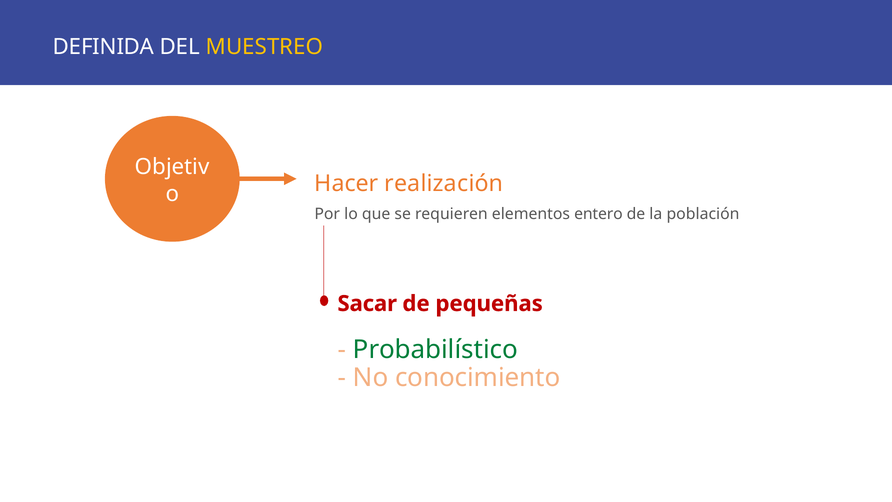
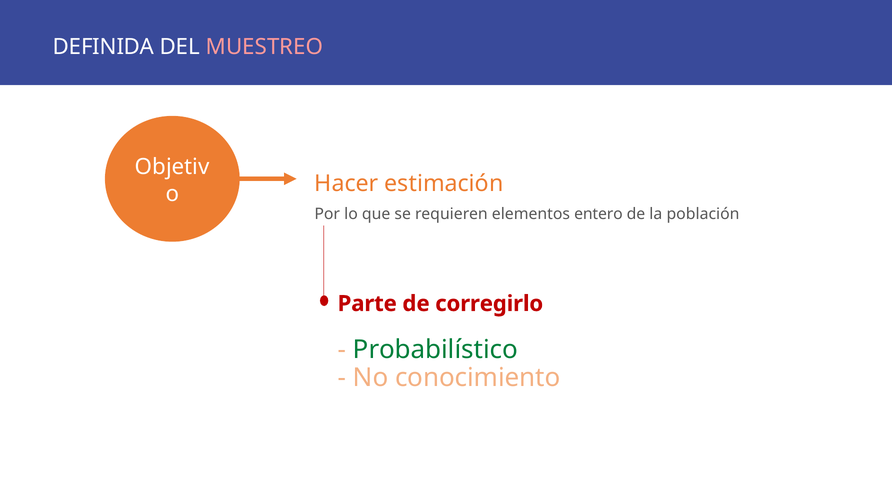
MUESTREO colour: yellow -> pink (264, 47)
realización: realización -> estimación (444, 184)
Sacar: Sacar -> Parte (367, 304)
pequeñas: pequeñas -> corregirlo (489, 304)
